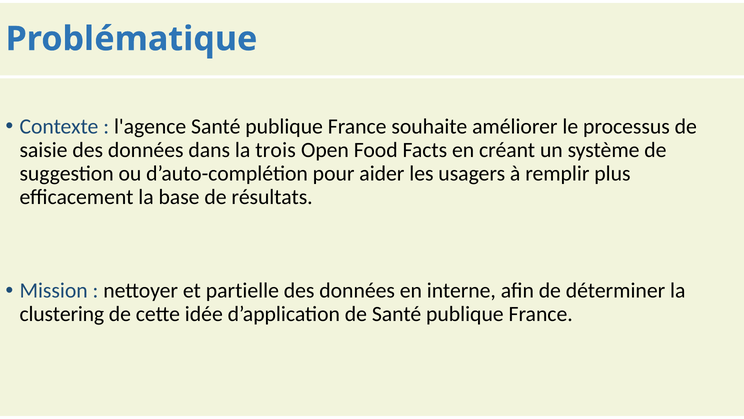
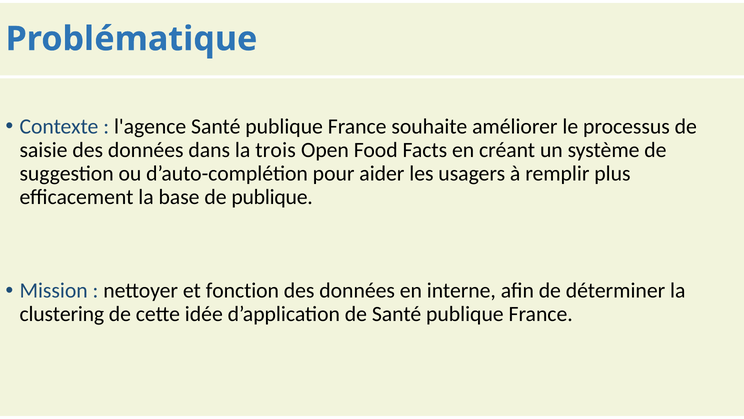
de résultats: résultats -> publique (272, 197)
partielle: partielle -> fonction (242, 290)
